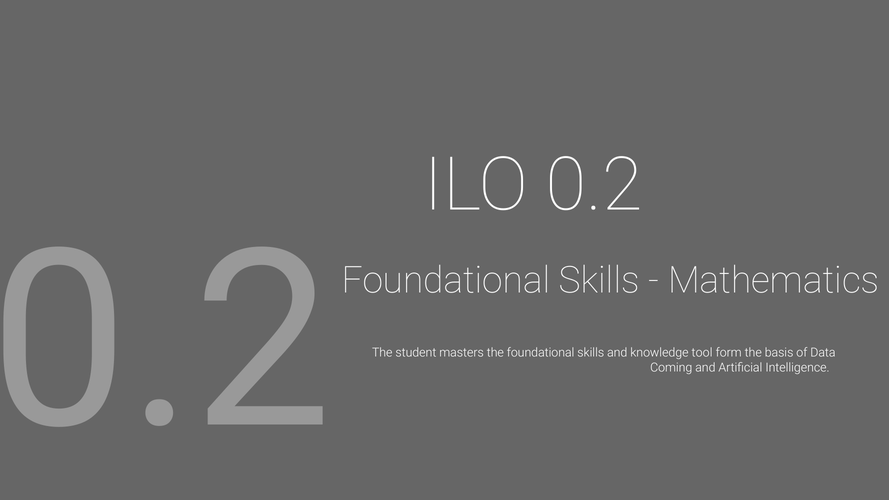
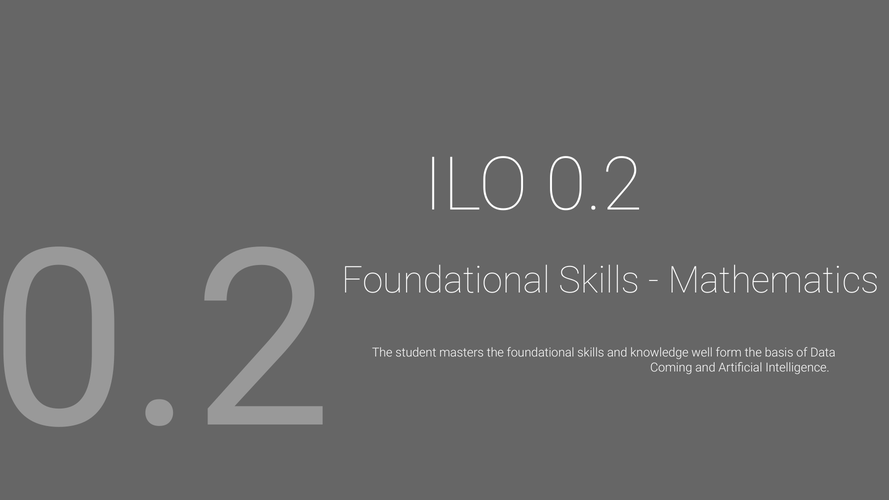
tool: tool -> well (702, 353)
